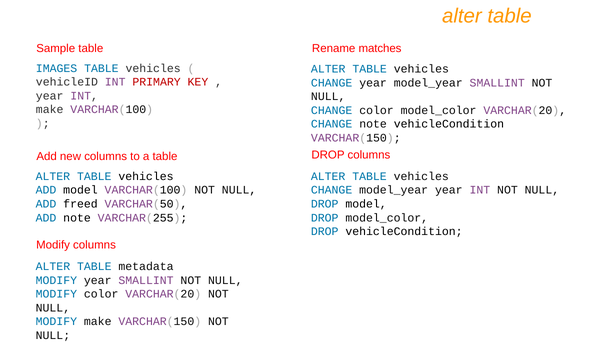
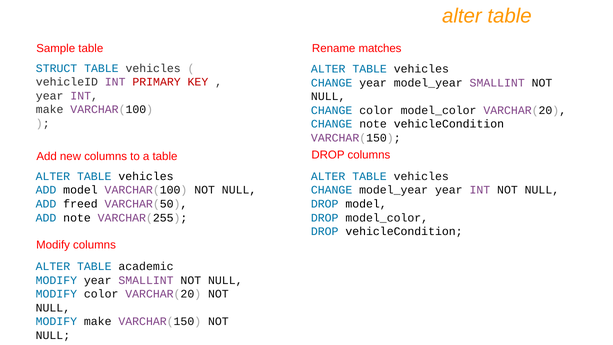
IMAGES: IMAGES -> STRUCT (57, 68)
metadata: metadata -> academic (146, 266)
